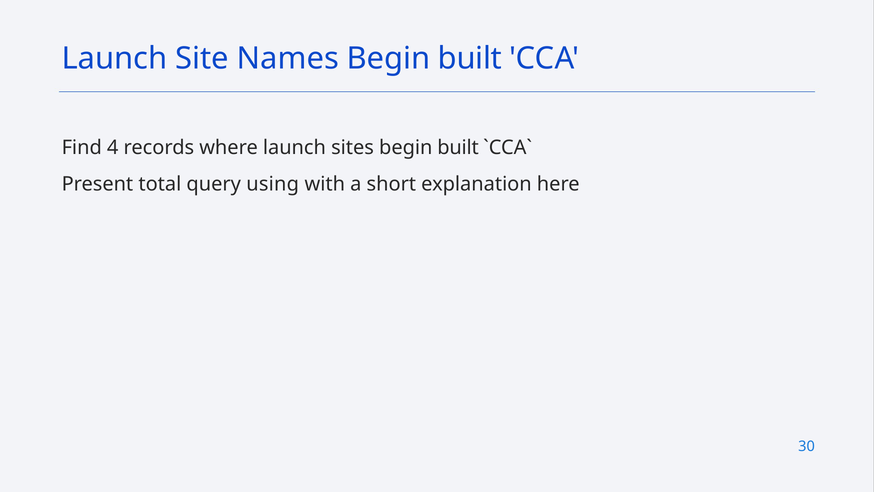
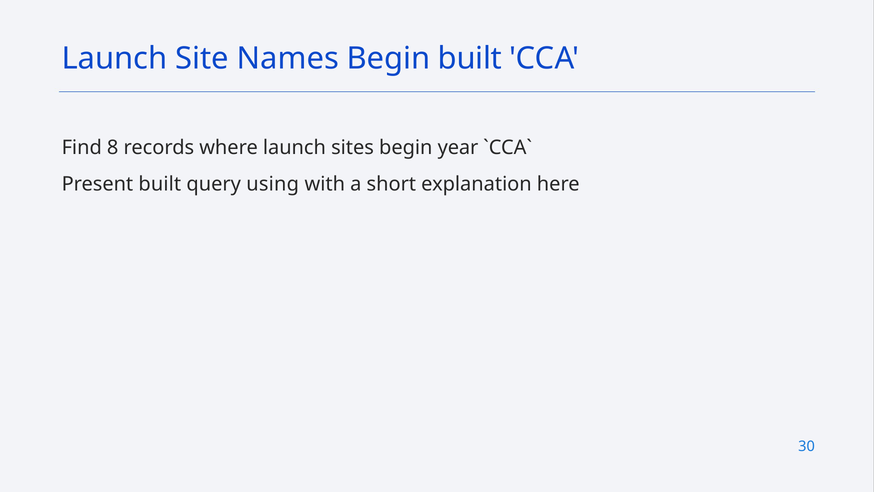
4: 4 -> 8 (113, 147)
sites begin built: built -> year (458, 147)
Present total: total -> built (160, 184)
